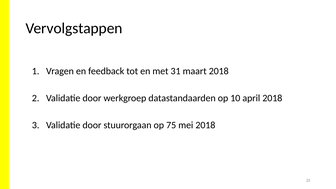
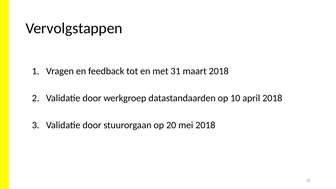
75: 75 -> 20 (171, 125)
